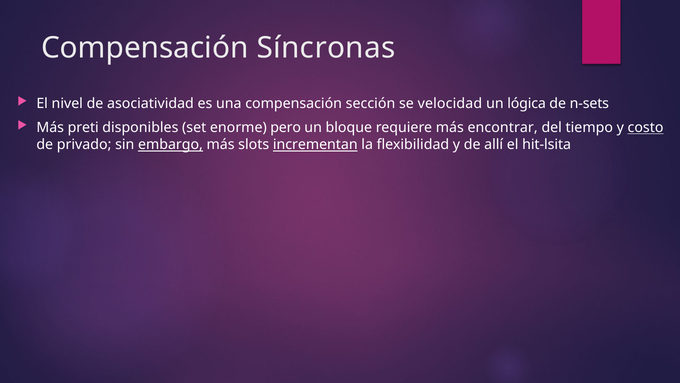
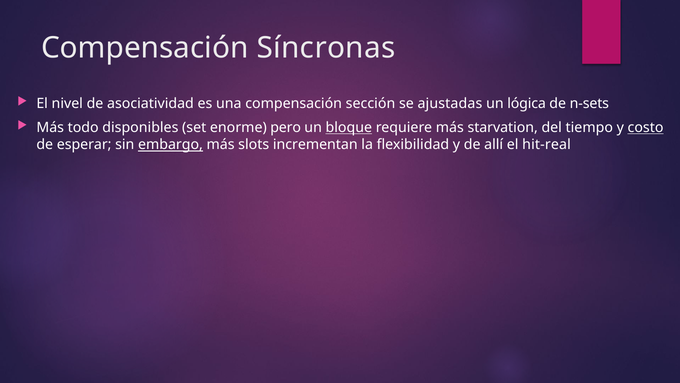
velocidad: velocidad -> ajustadas (450, 103)
preti: preti -> todo (83, 128)
bloque underline: none -> present (349, 128)
encontrar: encontrar -> starvation (503, 128)
privado: privado -> esperar (84, 145)
incrementan underline: present -> none (315, 145)
hit-lsita: hit-lsita -> hit-real (547, 145)
